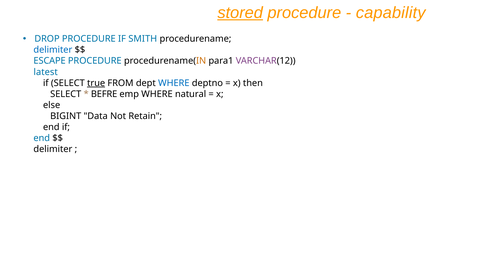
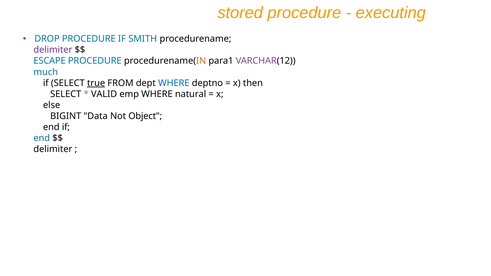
stored underline: present -> none (240, 13)
capability: capability -> executing (391, 13)
delimiter colour: blue -> purple (53, 50)
latest: latest -> much (46, 72)
BEFRE: BEFRE -> VALID (104, 94)
Retain: Retain -> Object (145, 116)
